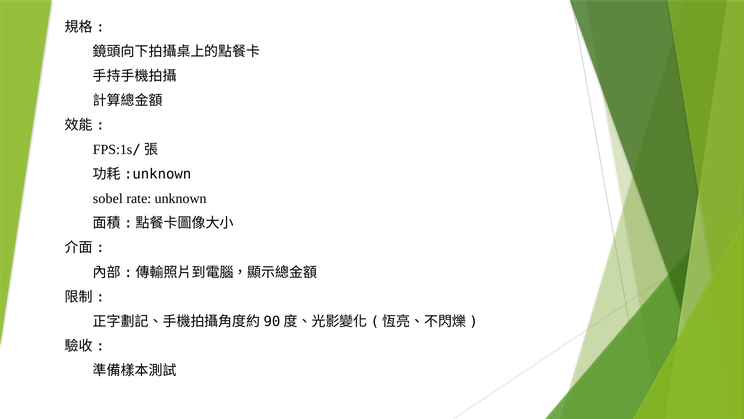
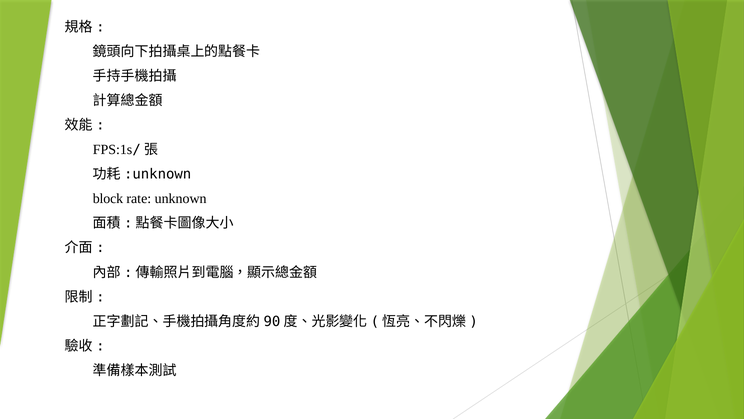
sobel: sobel -> block (108, 199)
